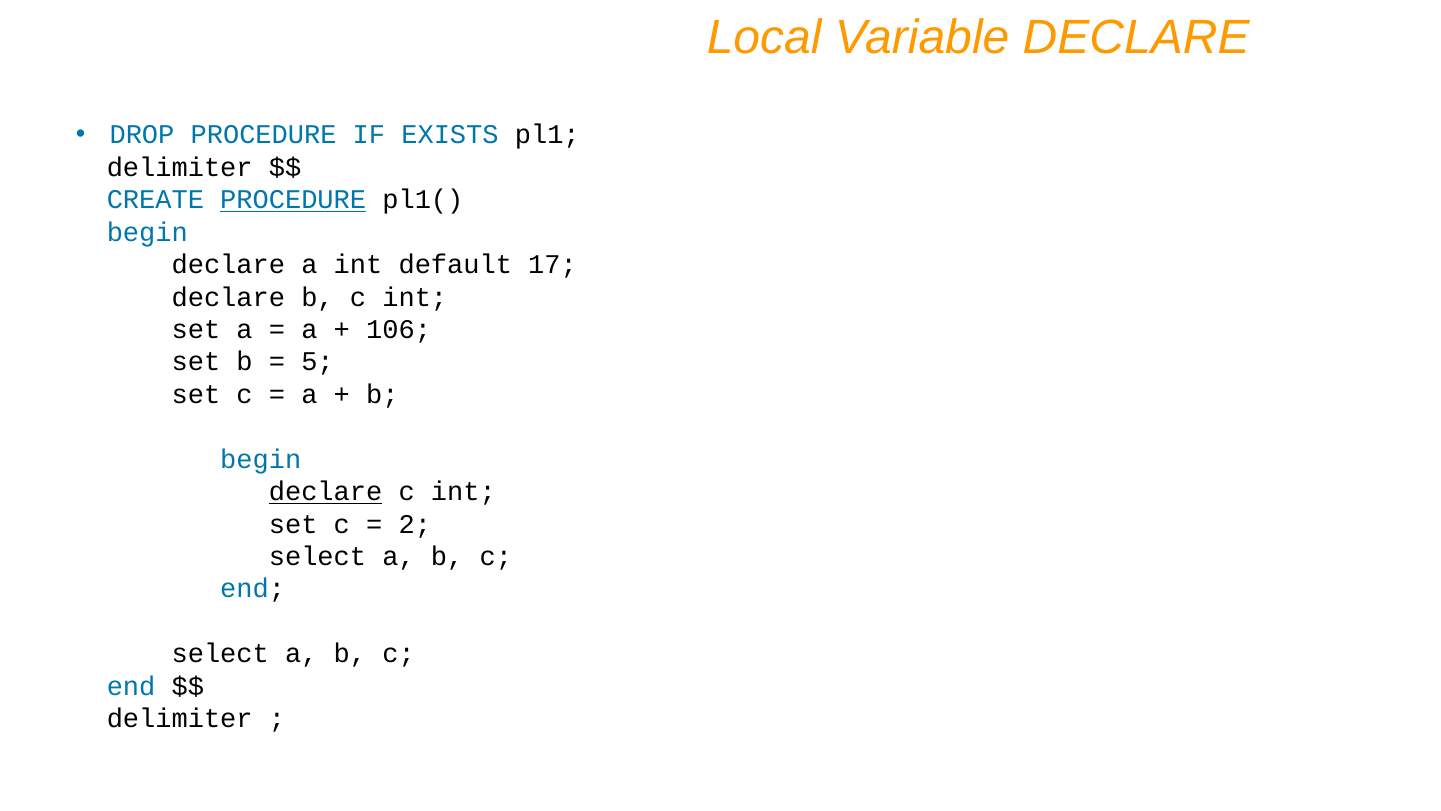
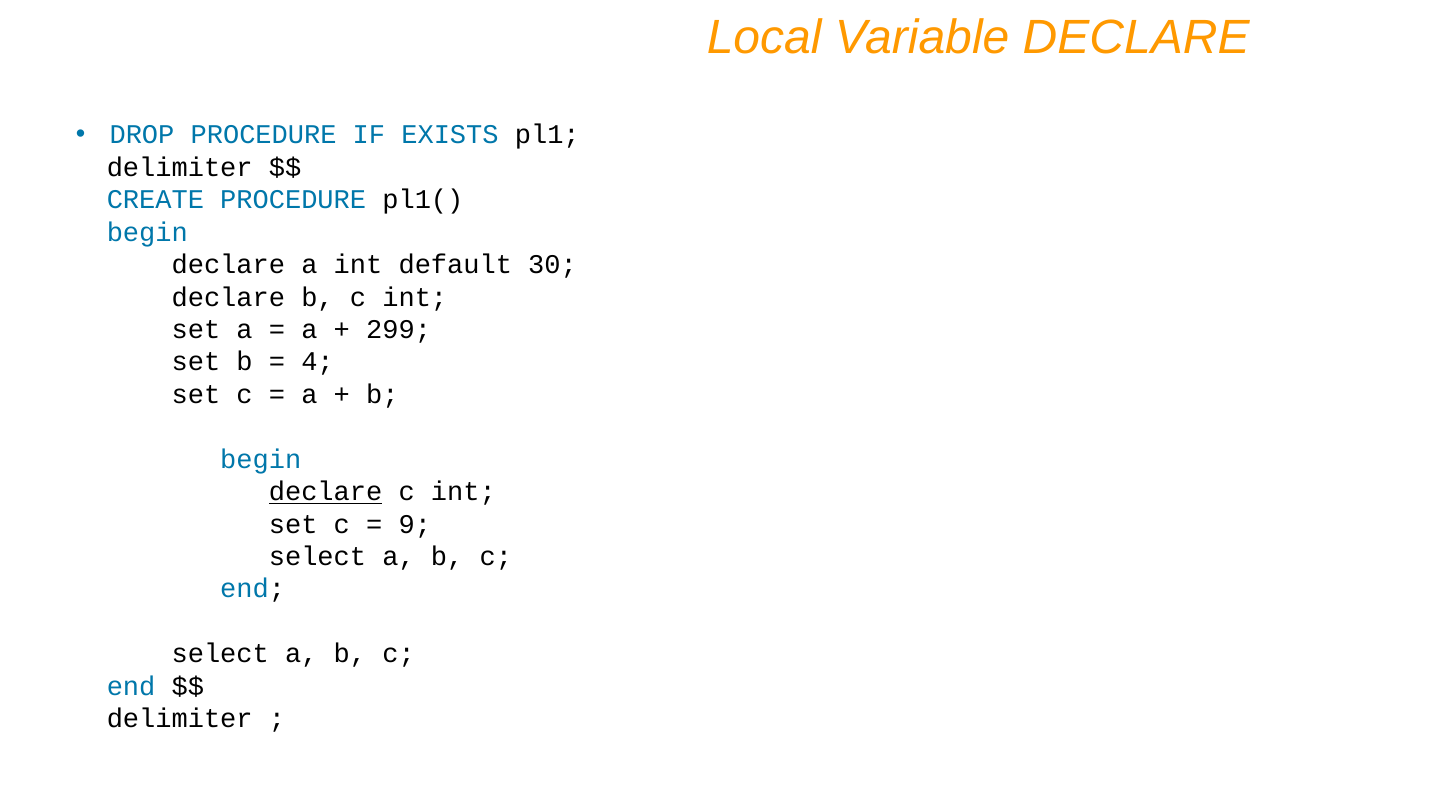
PROCEDURE underline: present -> none (293, 200)
17: 17 -> 30 (553, 265)
106: 106 -> 299 (399, 329)
5: 5 -> 4 (317, 362)
2: 2 -> 9 (415, 524)
